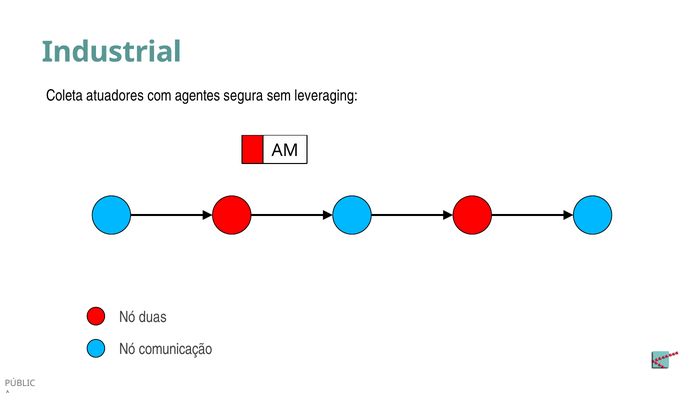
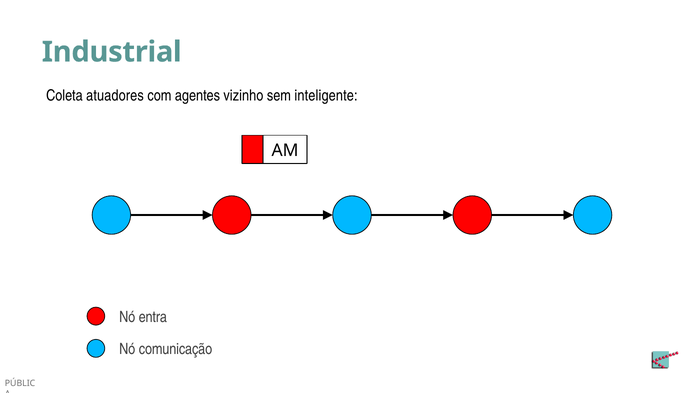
segura: segura -> vizinho (243, 96)
leveraging: leveraging -> inteligente (326, 96)
duas: duas -> entra (153, 317)
